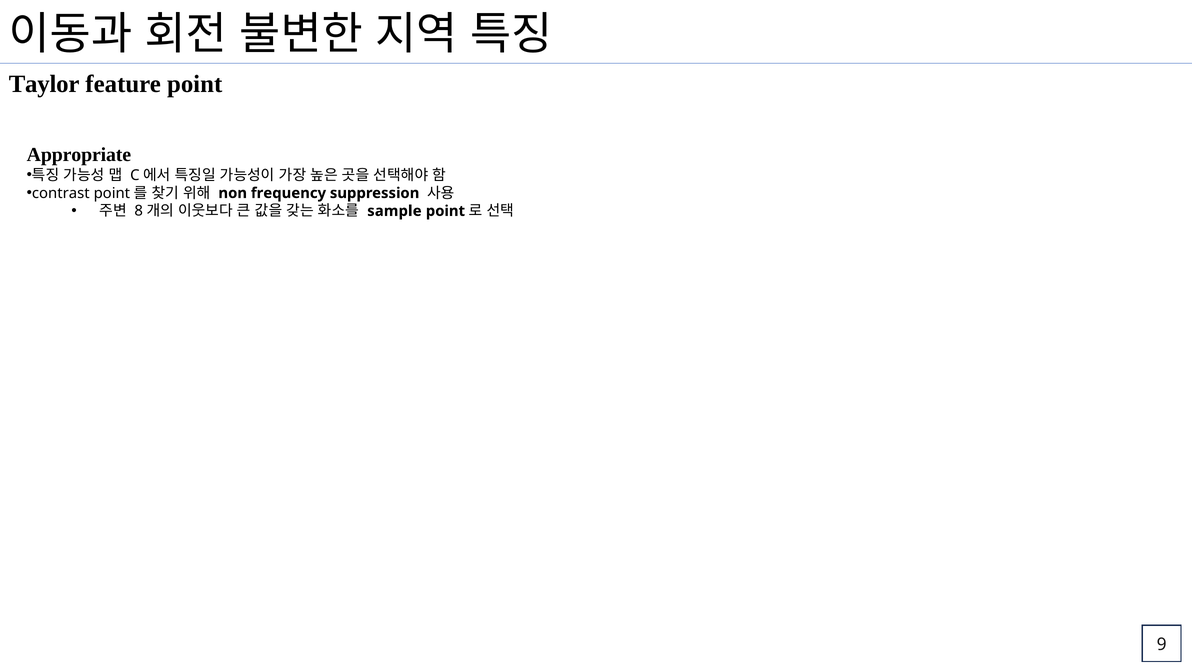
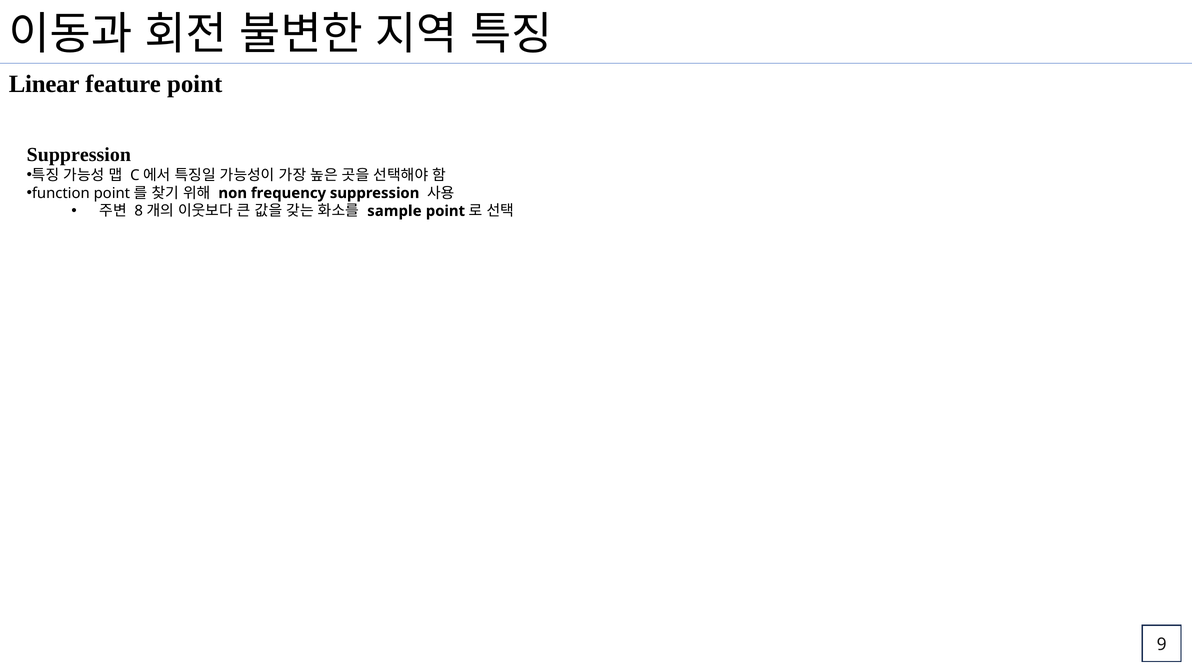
Taylor: Taylor -> Linear (44, 84)
Appropriate: Appropriate -> Suppression (79, 155)
contrast: contrast -> function (61, 193)
